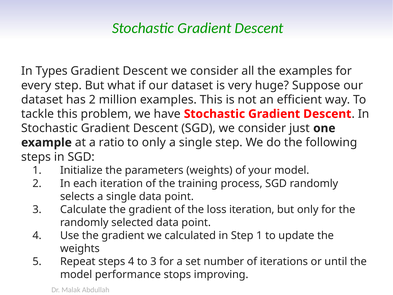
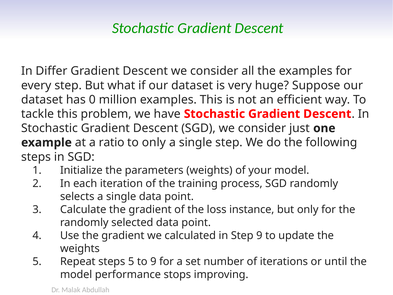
Types: Types -> Differ (51, 71)
has 2: 2 -> 0 (92, 100)
loss iteration: iteration -> instance (252, 209)
Step 1: 1 -> 9 (259, 235)
steps 4: 4 -> 5 (131, 262)
to 3: 3 -> 9 (153, 262)
